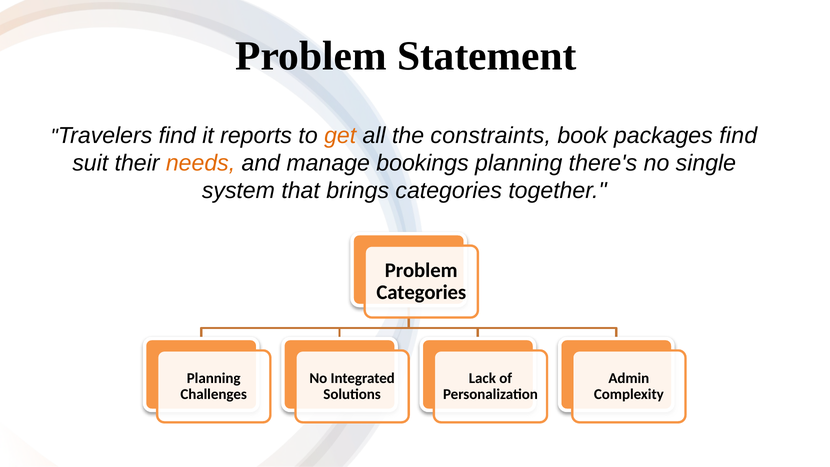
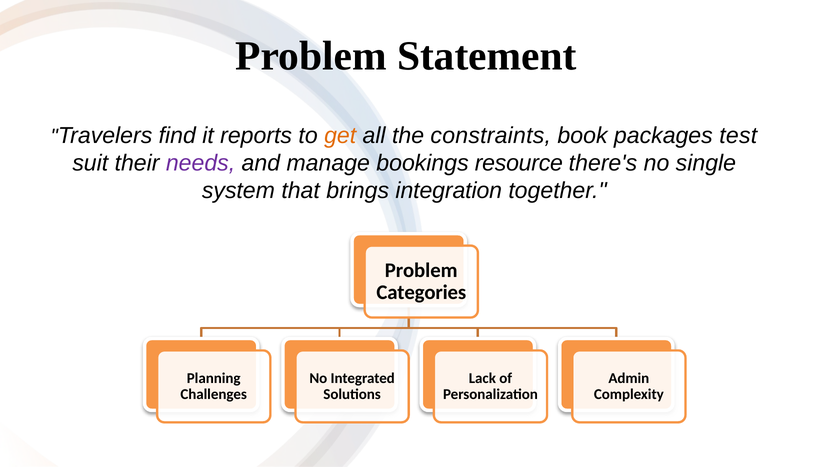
packages find: find -> test (738, 135)
needs colour: orange -> purple (201, 163)
bookings planning: planning -> resource (519, 163)
brings categories: categories -> integration (449, 191)
